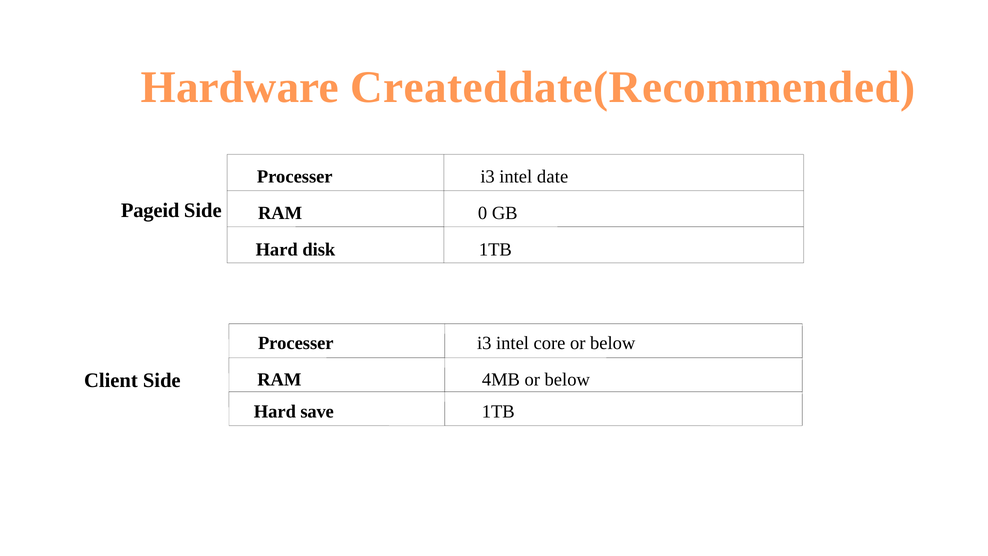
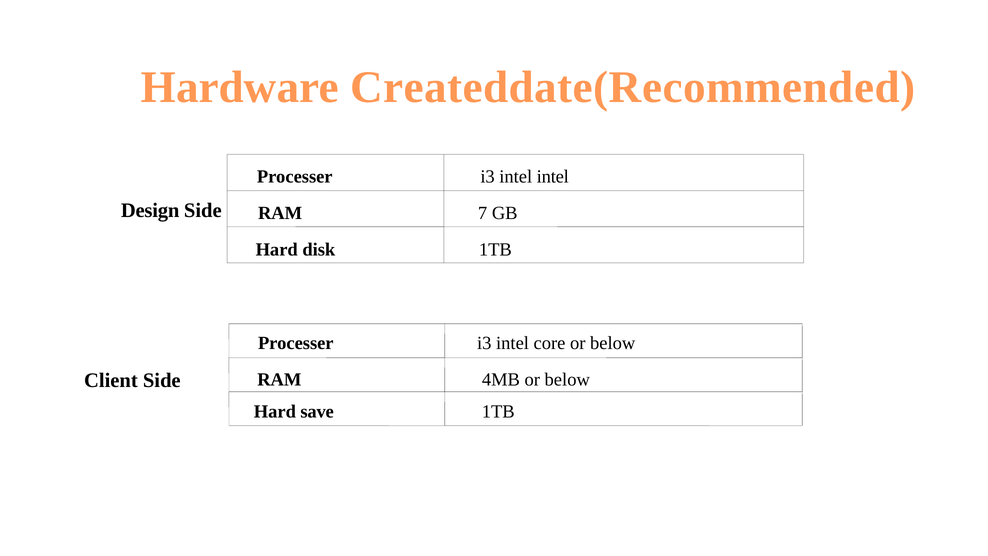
intel date: date -> intel (553, 177)
Pageid: Pageid -> Design (150, 210)
0: 0 -> 7 (483, 213)
